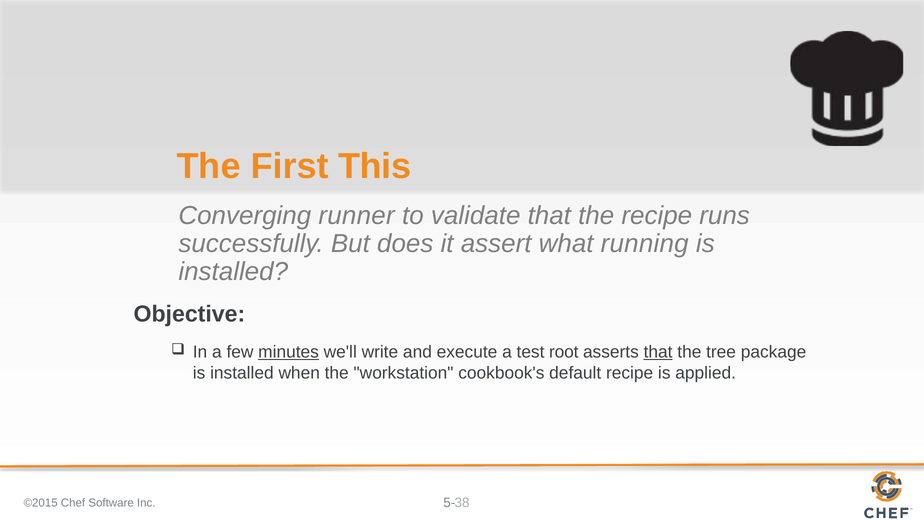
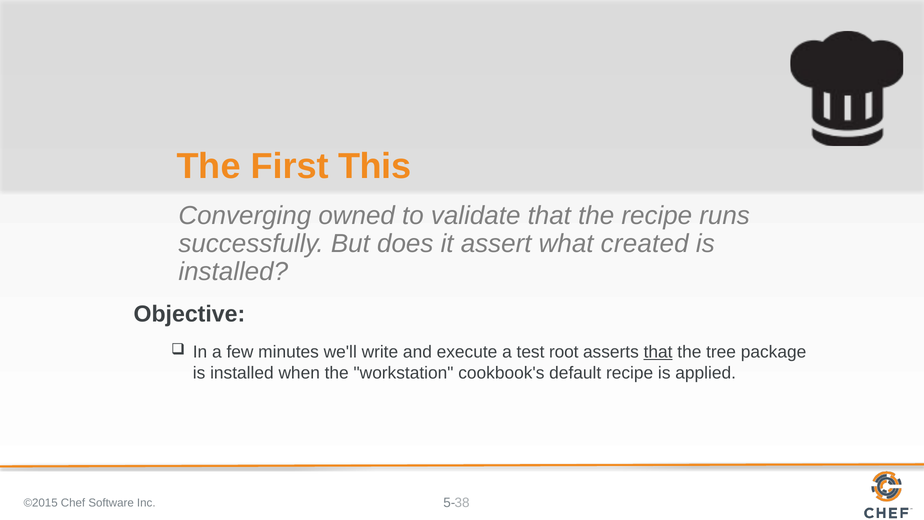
runner: runner -> owned (357, 216)
running: running -> created (645, 244)
minutes underline: present -> none (289, 352)
